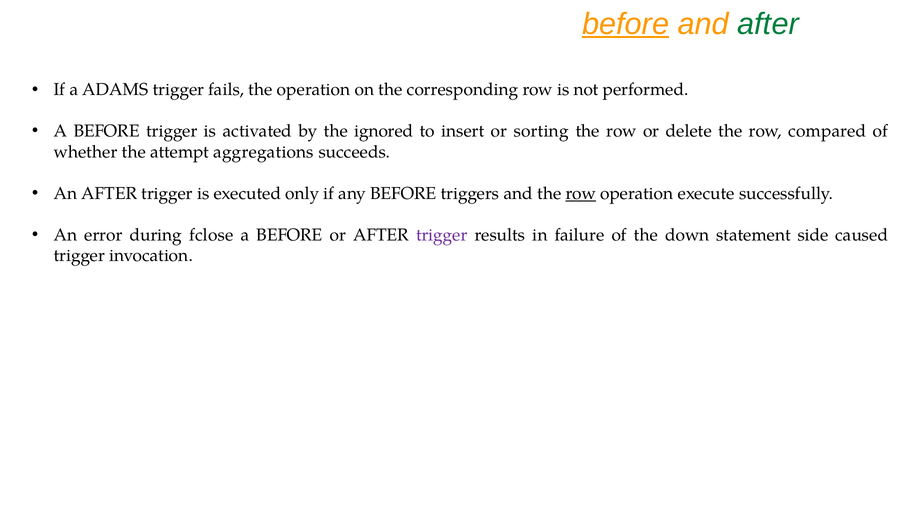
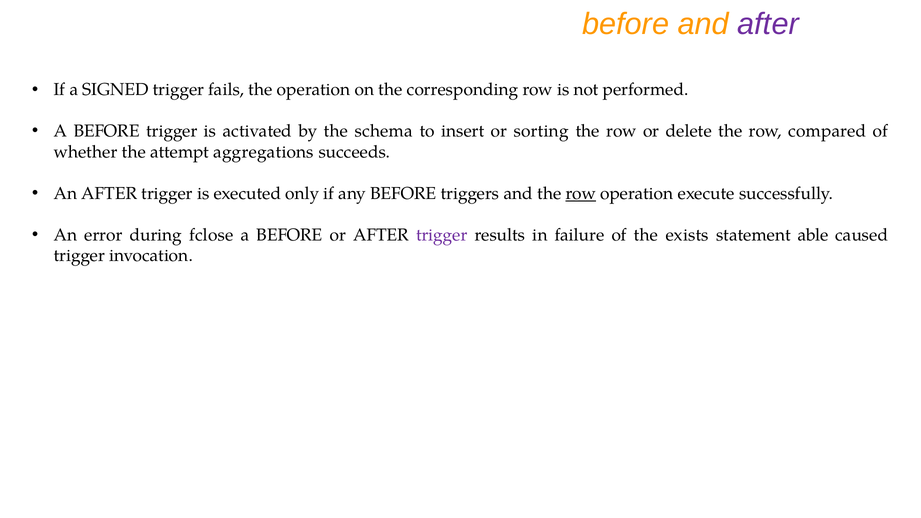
before underline: present -> none (626, 24)
after colour: green -> purple (768, 24)
ADAMS: ADAMS -> SIGNED (116, 90)
ignored: ignored -> schema (384, 131)
down: down -> exists (687, 235)
side: side -> able (813, 235)
